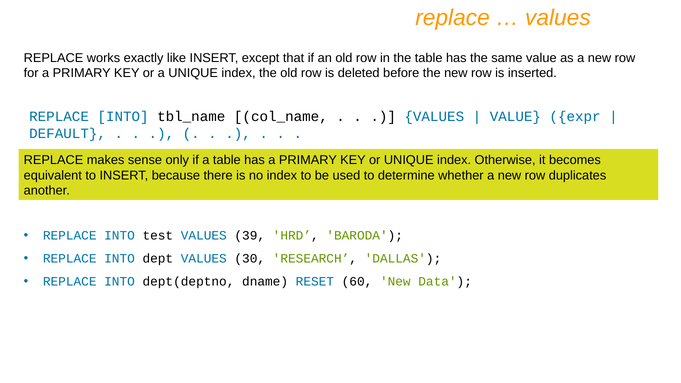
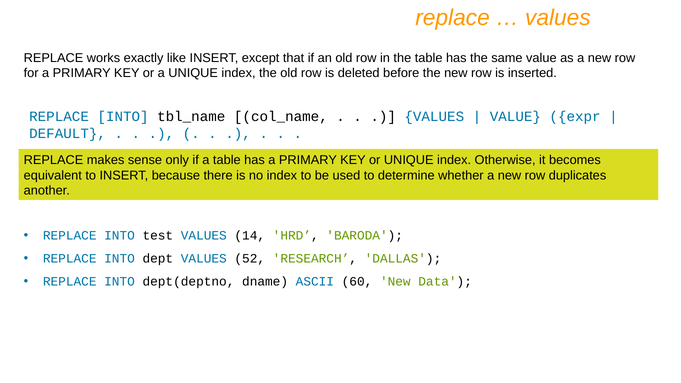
39: 39 -> 14 (250, 236)
30: 30 -> 52 (250, 259)
RESET: RESET -> ASCII (315, 282)
